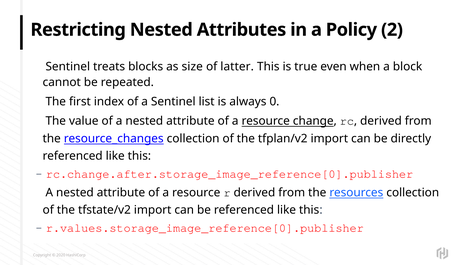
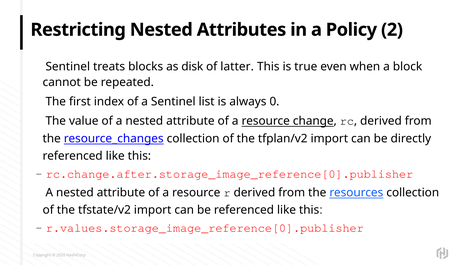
size: size -> disk (192, 67)
